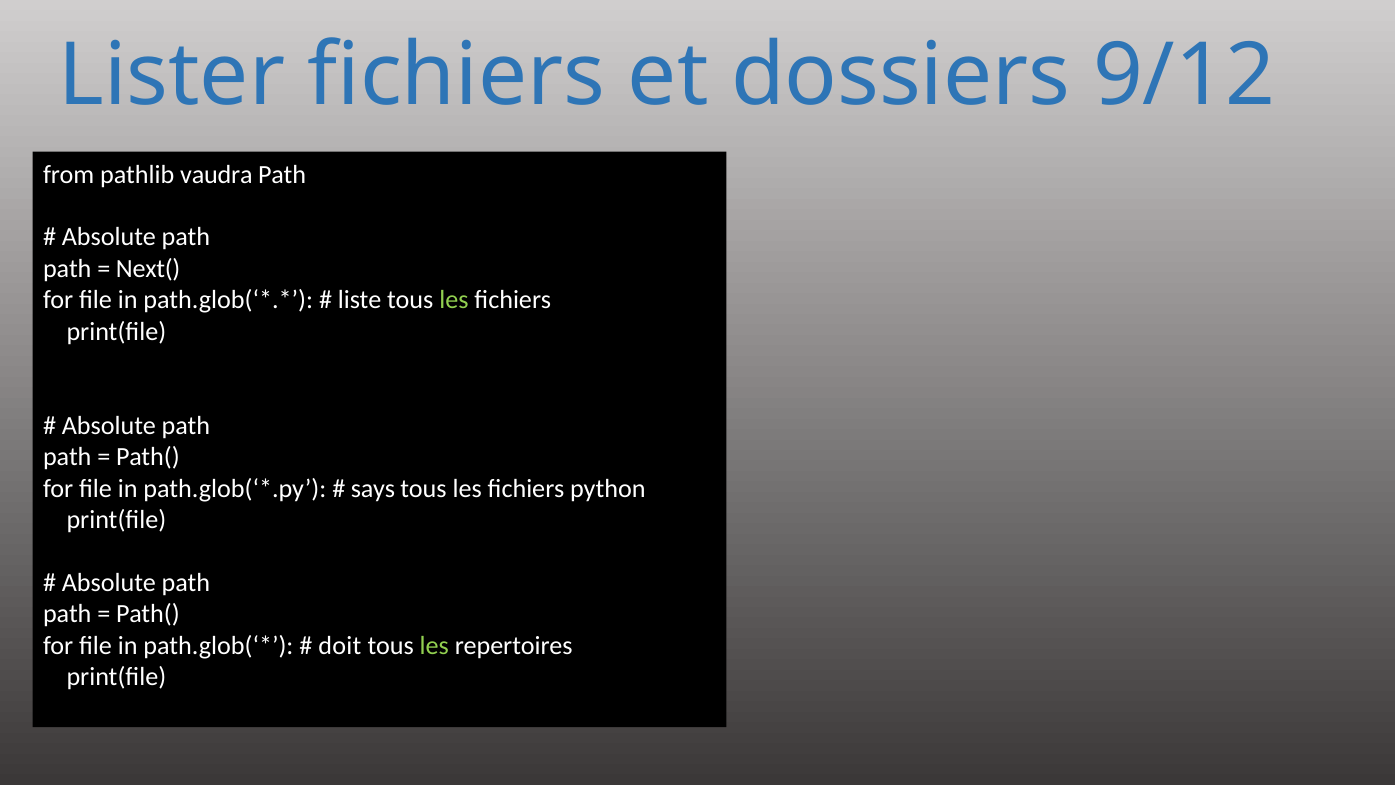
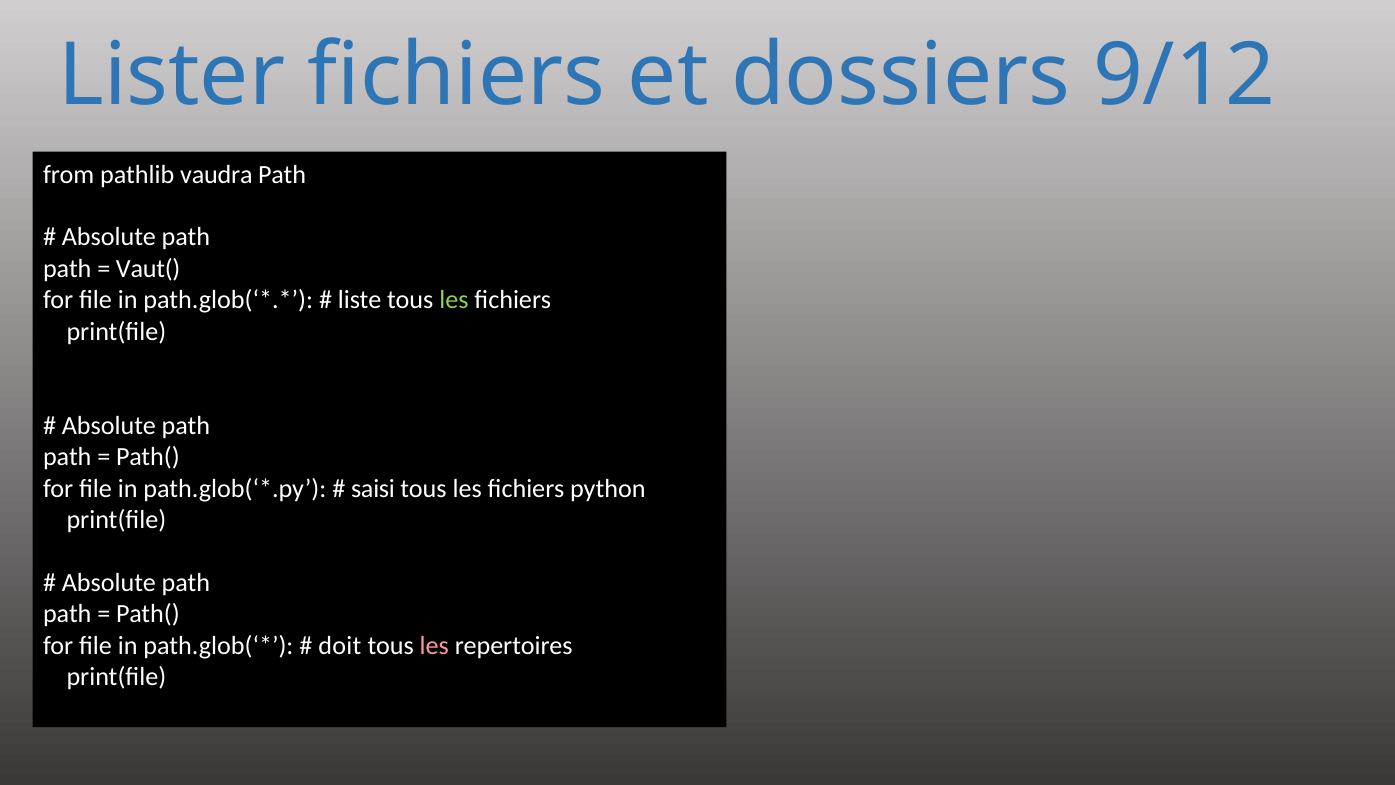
Next(: Next( -> Vaut( (148, 268)
says: says -> saisi (373, 488)
les colour: light green -> pink (434, 645)
